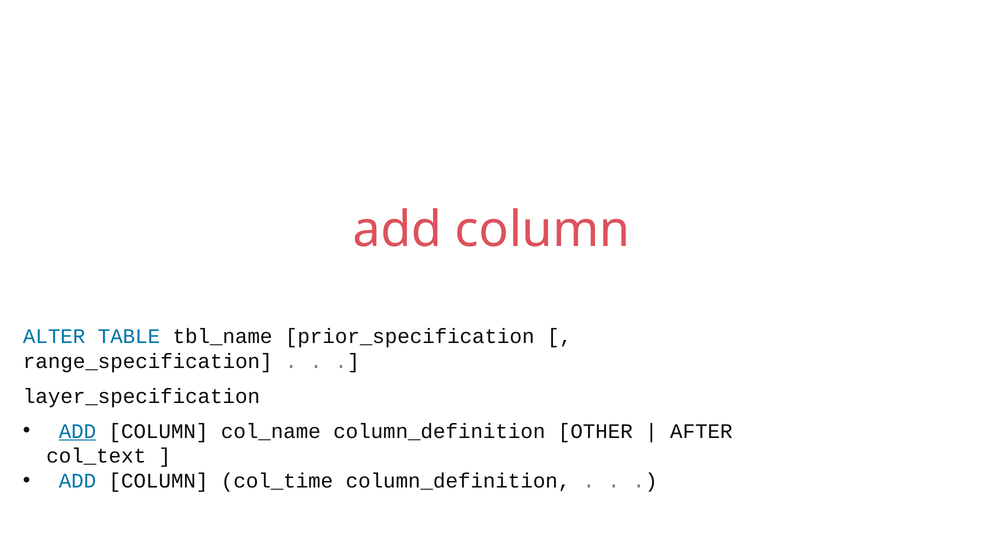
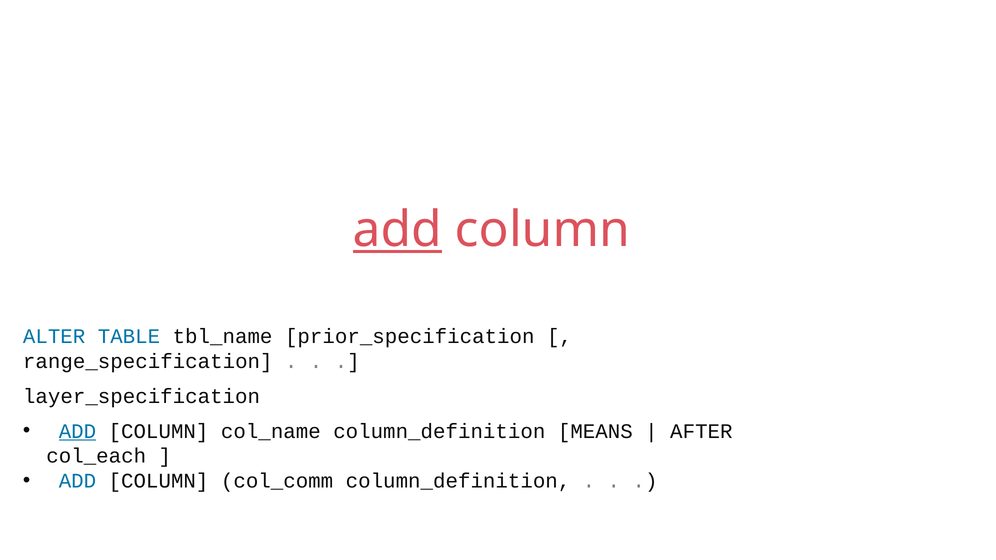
add underline: none -> present (397, 230)
OTHER: OTHER -> MEANS (595, 431)
col_text: col_text -> col_each (96, 456)
col_time: col_time -> col_comm (277, 481)
